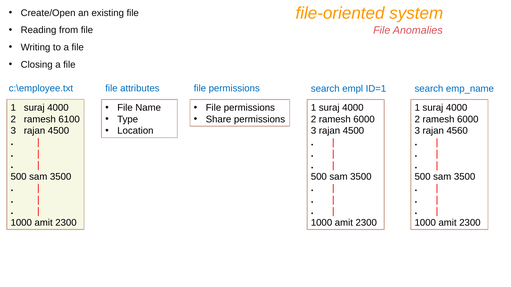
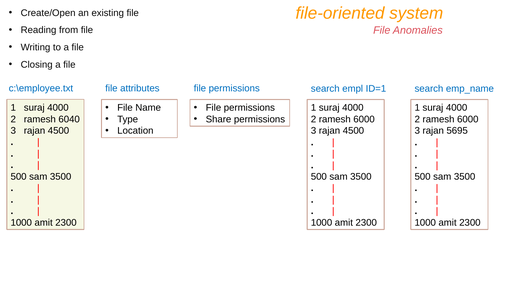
6100: 6100 -> 6040 (69, 119)
4560: 4560 -> 5695 (457, 131)
